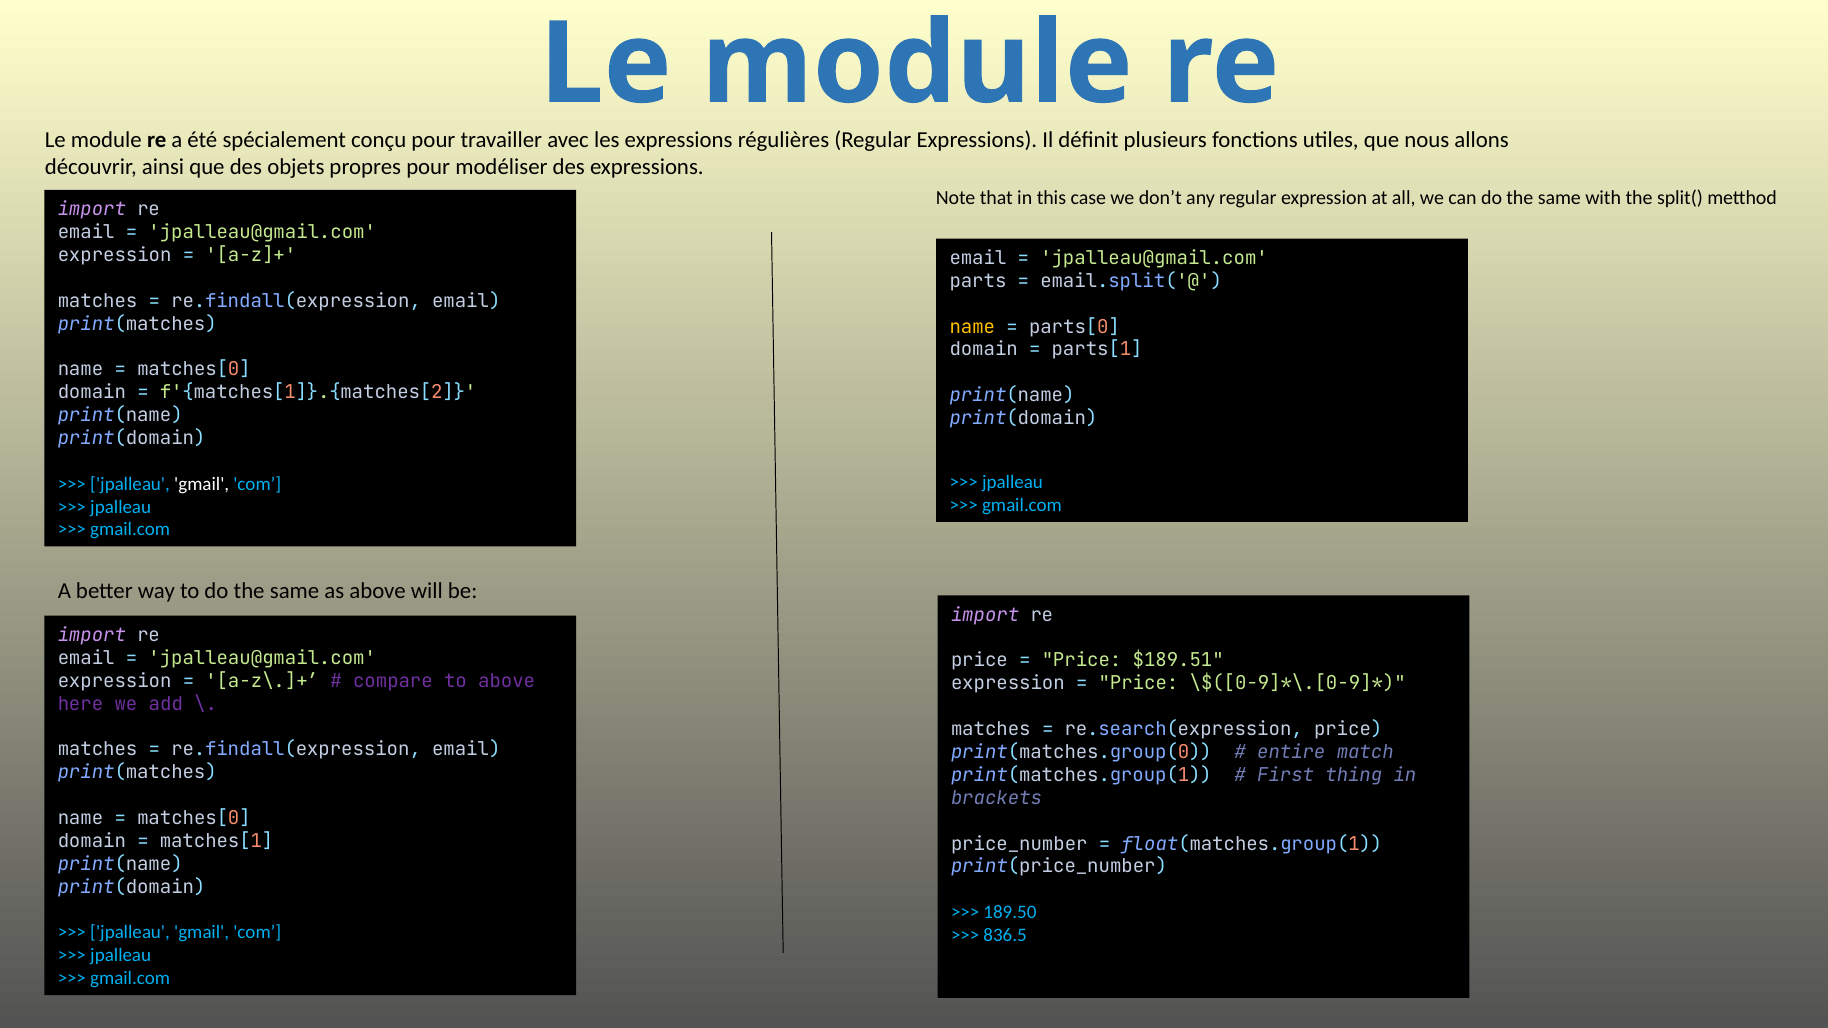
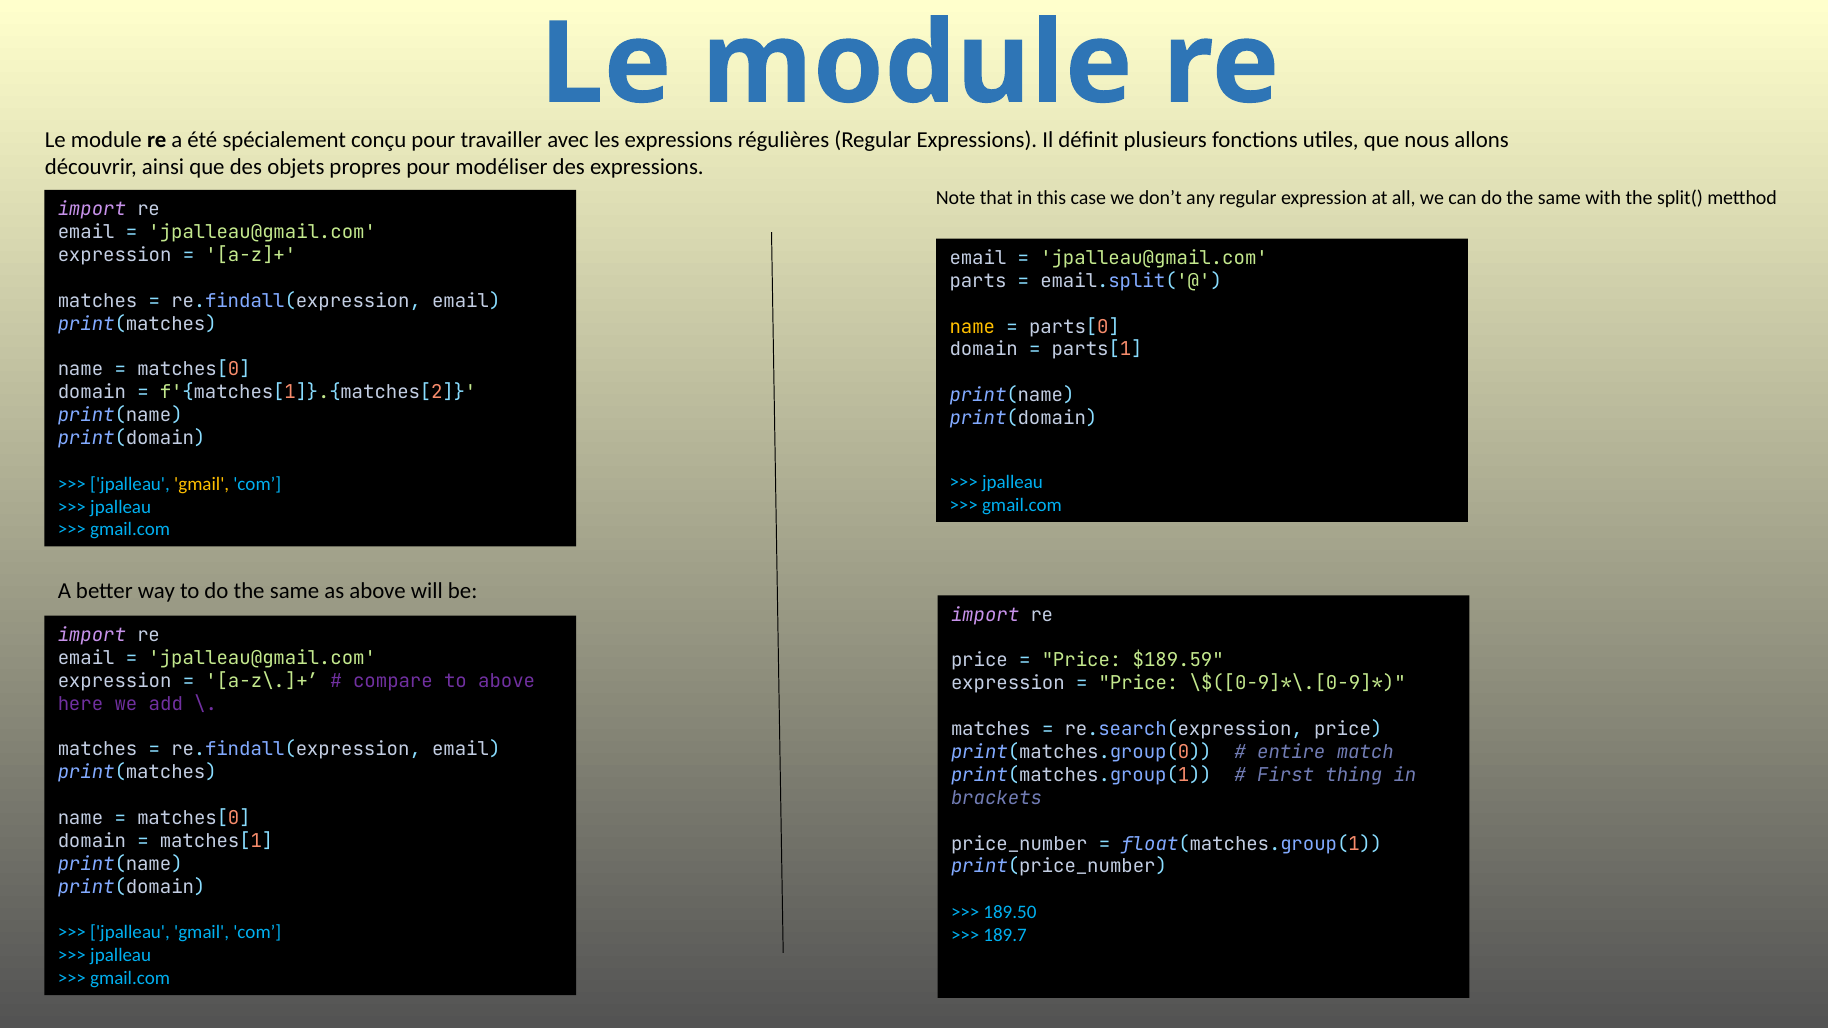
gmail colour: white -> yellow (202, 484)
$189.51: $189.51 -> $189.59 (1178, 661)
836.5: 836.5 -> 189.7 (1005, 935)
